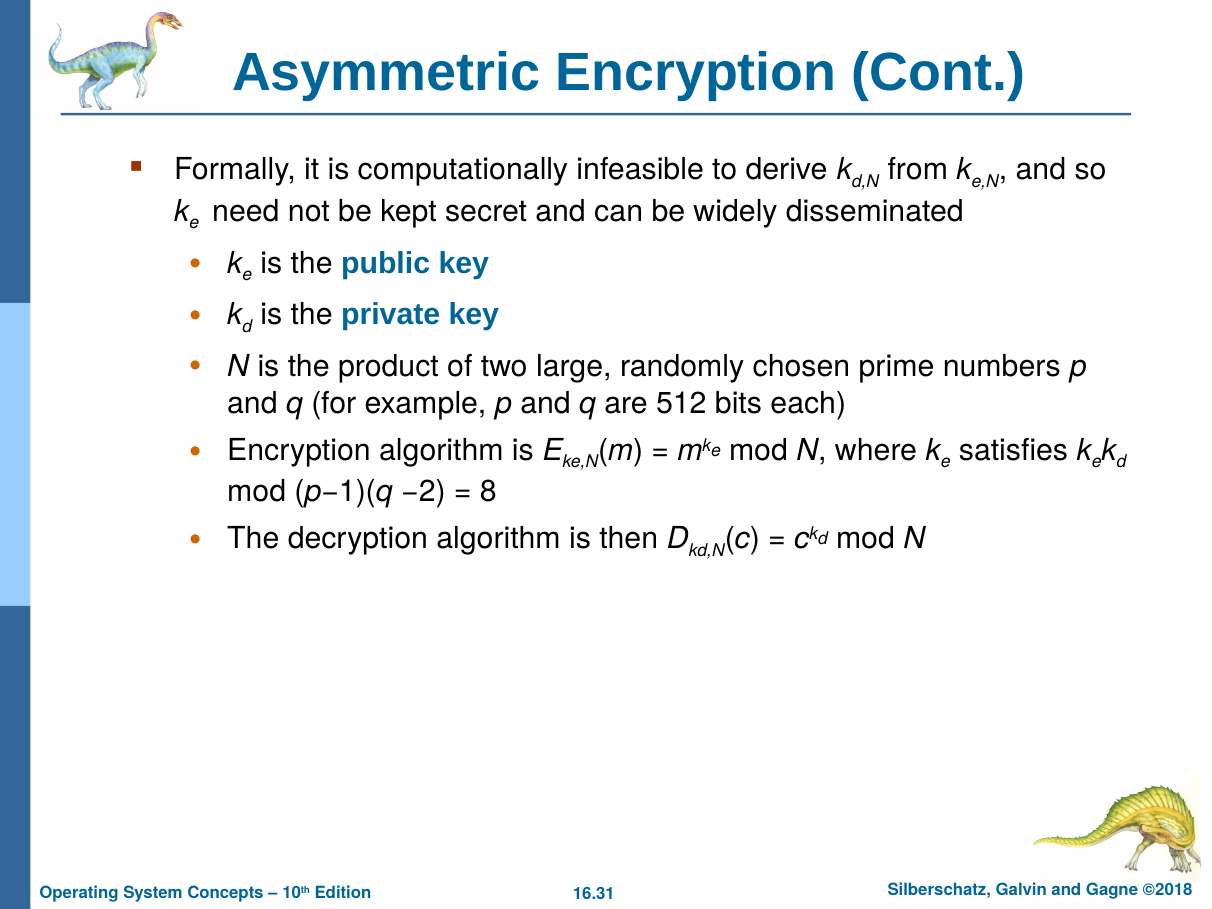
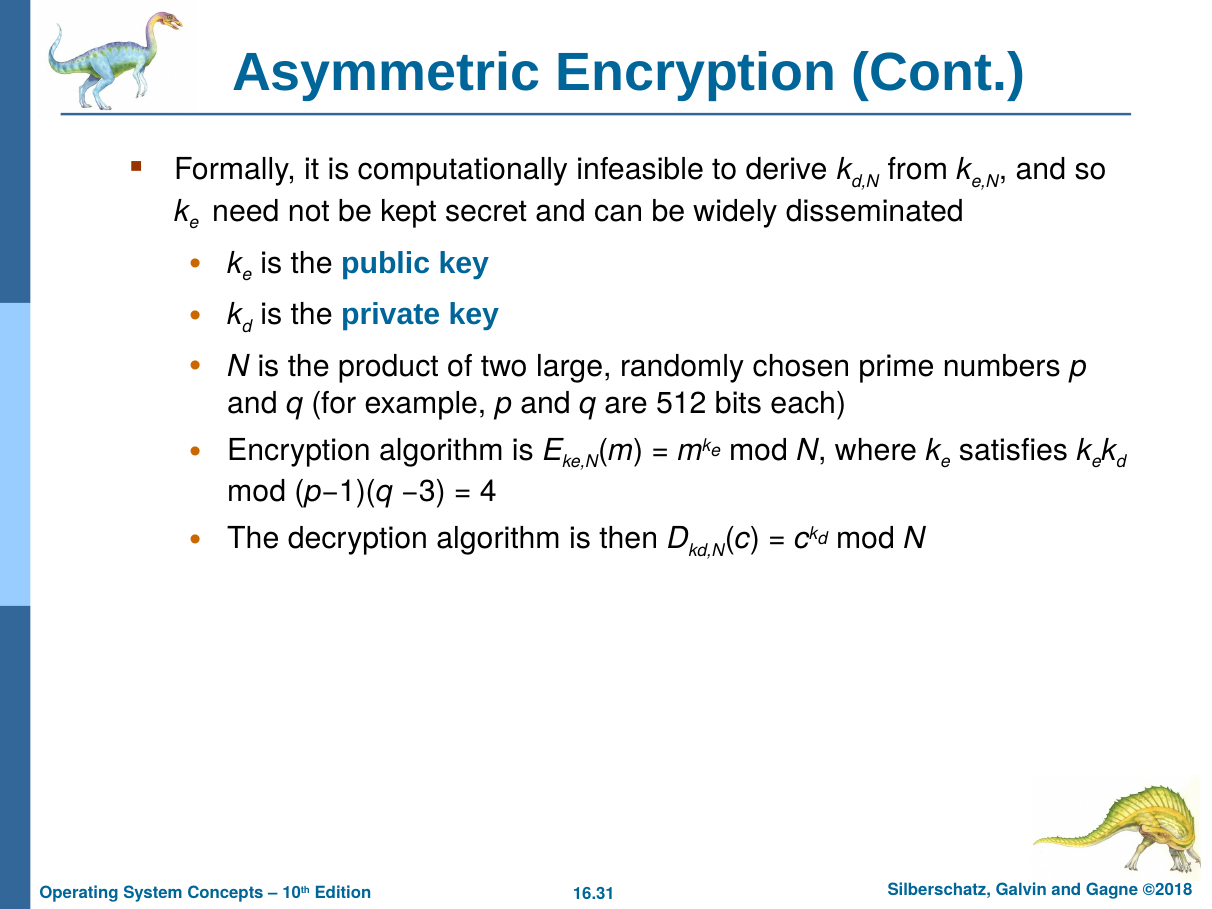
−2: −2 -> −3 (423, 492)
8: 8 -> 4 (488, 492)
